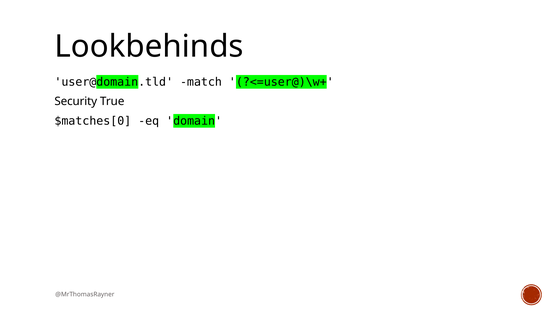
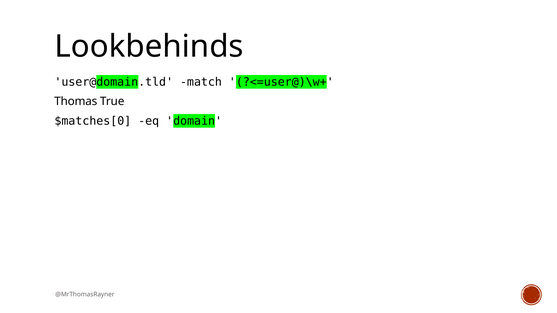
Security: Security -> Thomas (76, 102)
